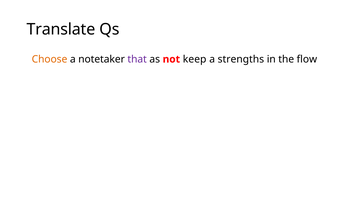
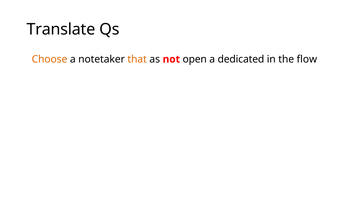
that colour: purple -> orange (137, 59)
keep: keep -> open (195, 59)
strengths: strengths -> dedicated (241, 59)
